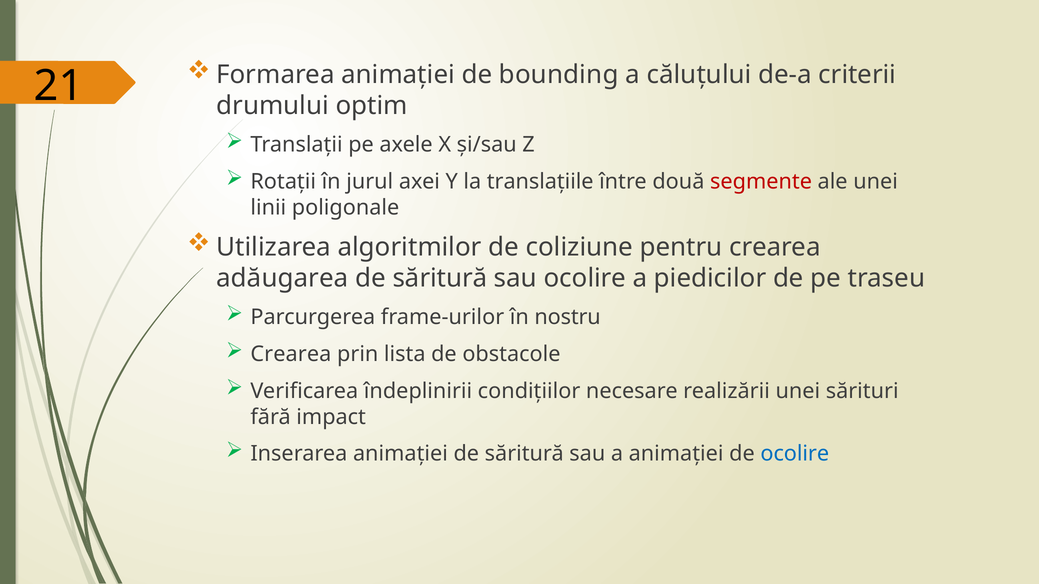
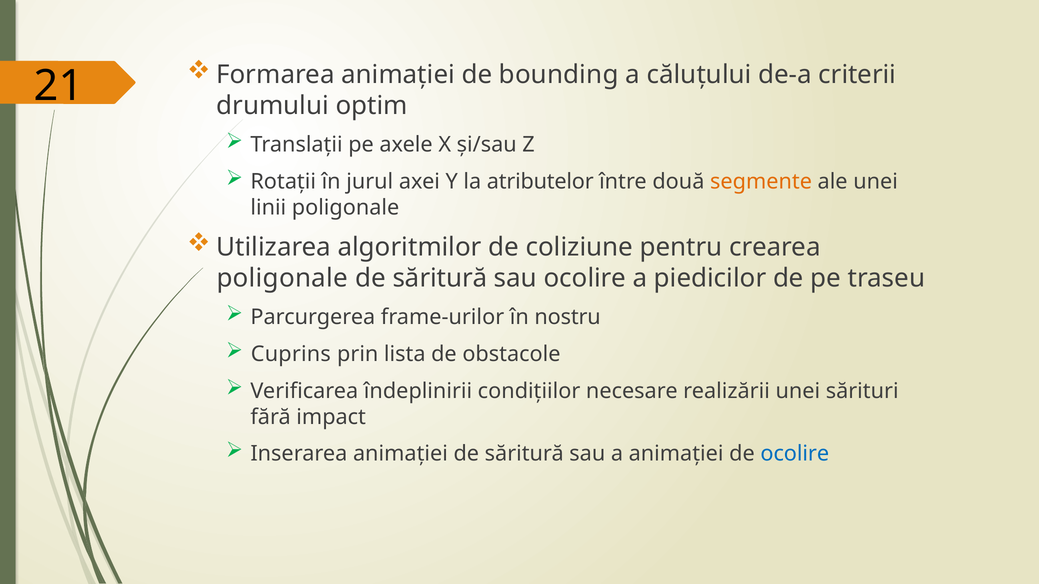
translațiile: translațiile -> atributelor (540, 182)
segmente colour: red -> orange (761, 182)
adăugarea: adăugarea -> poligonale (282, 278)
Crearea: Crearea -> Cuprins (291, 354)
